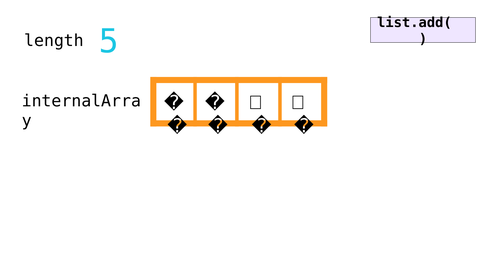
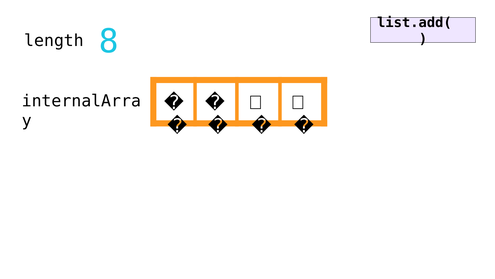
5: 5 -> 8 (109, 42)
